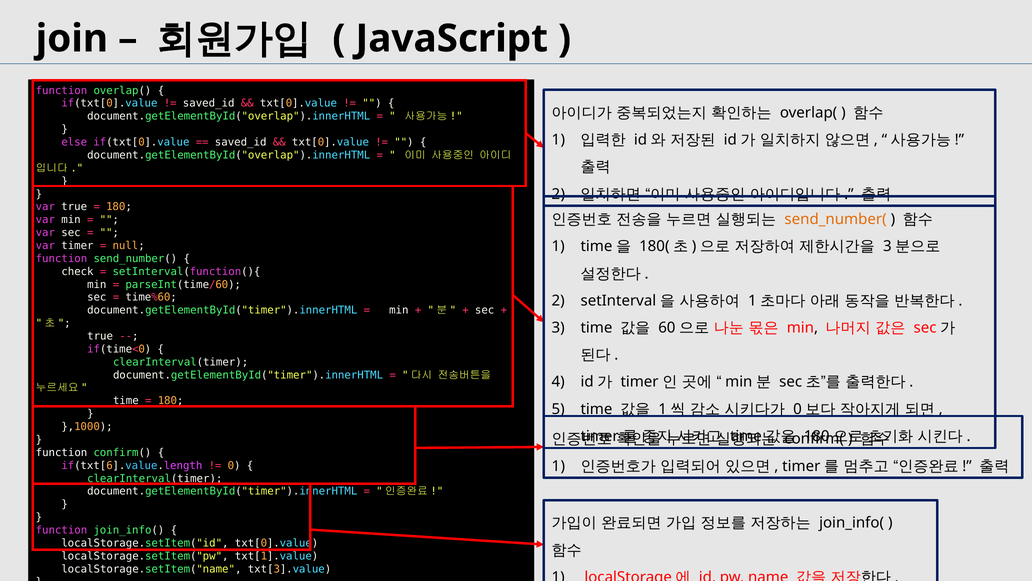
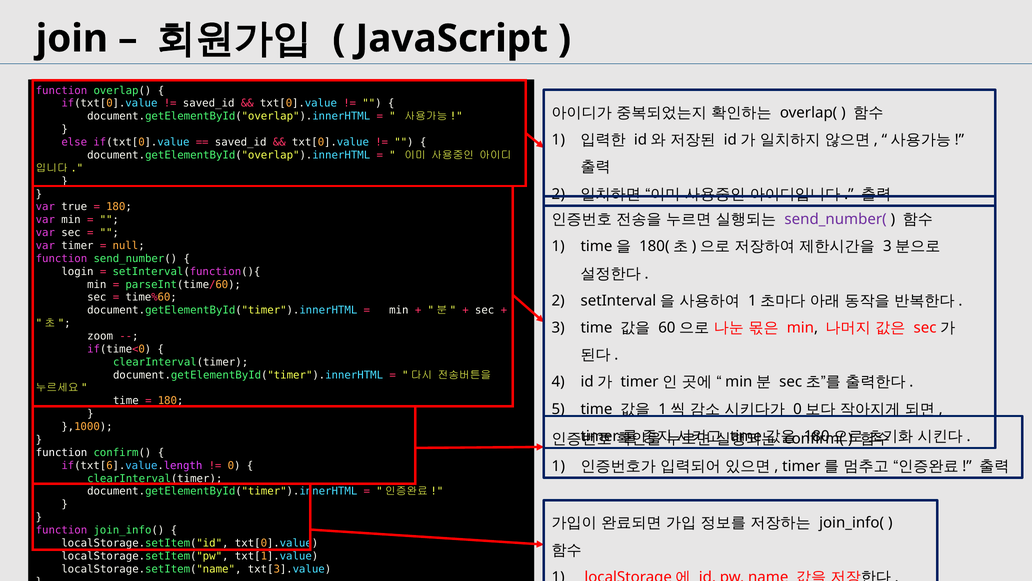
send_number( colour: orange -> purple (836, 219)
check: check -> login (77, 271)
true: true -> zoom (100, 336)
